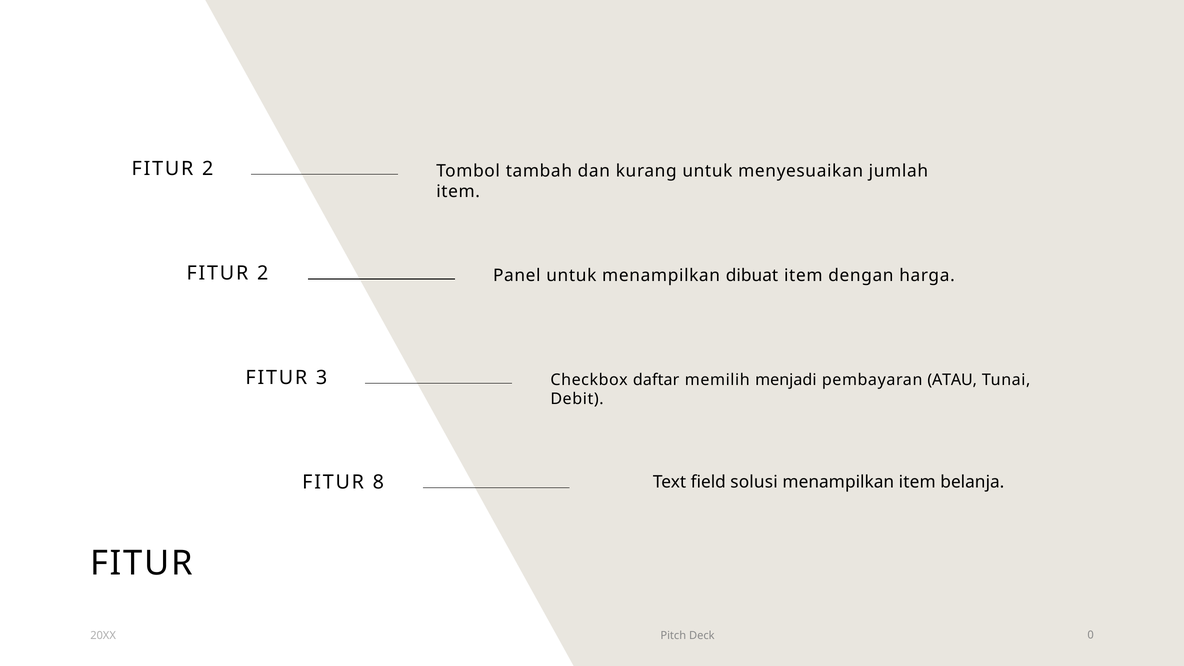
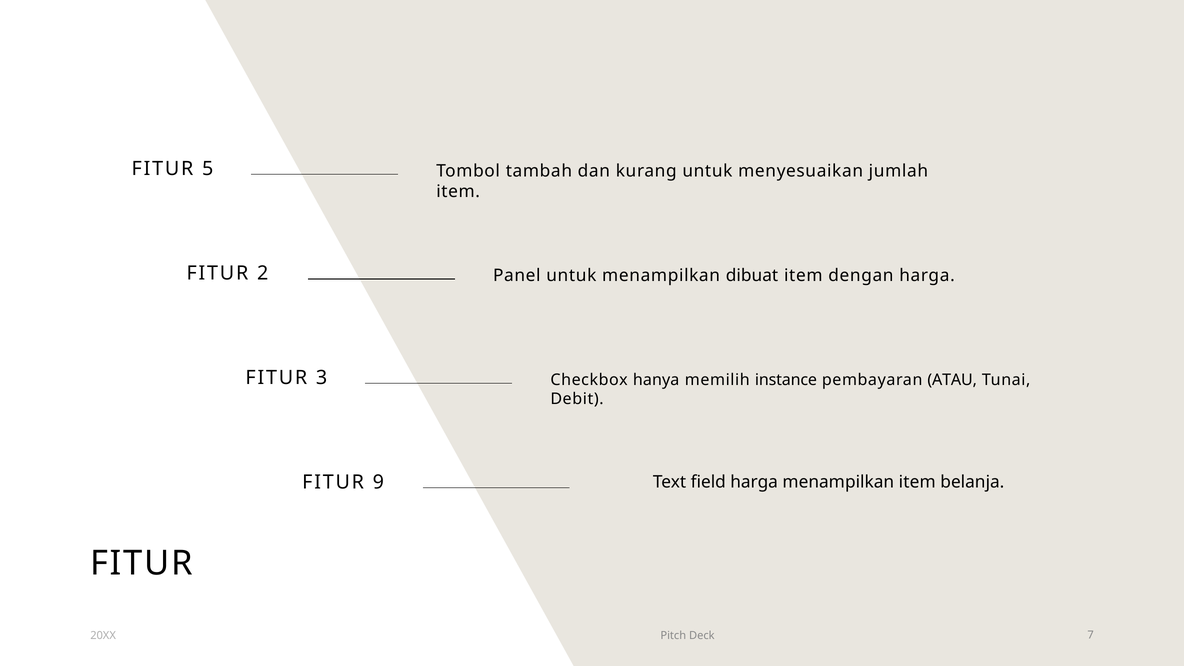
2: 2 -> 5 (208, 169)
daftar: daftar -> hanya (656, 380)
menjadi: menjadi -> instance (786, 380)
8: 8 -> 9 (378, 482)
field solusi: solusi -> harga (754, 482)
0: 0 -> 7 (1091, 635)
